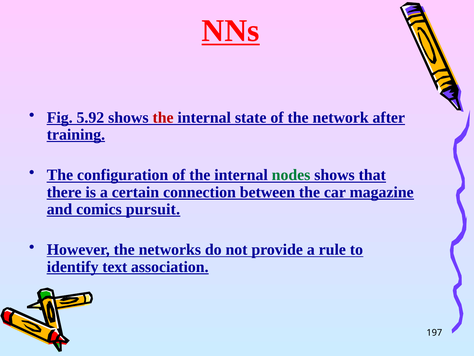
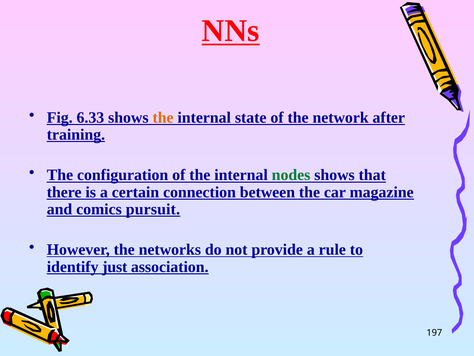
5.92: 5.92 -> 6.33 (90, 117)
the colour: red -> orange (163, 117)
text: text -> just (115, 266)
